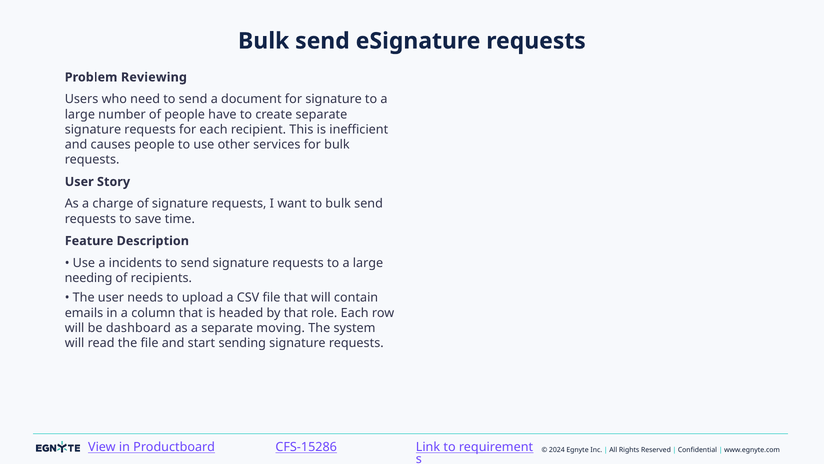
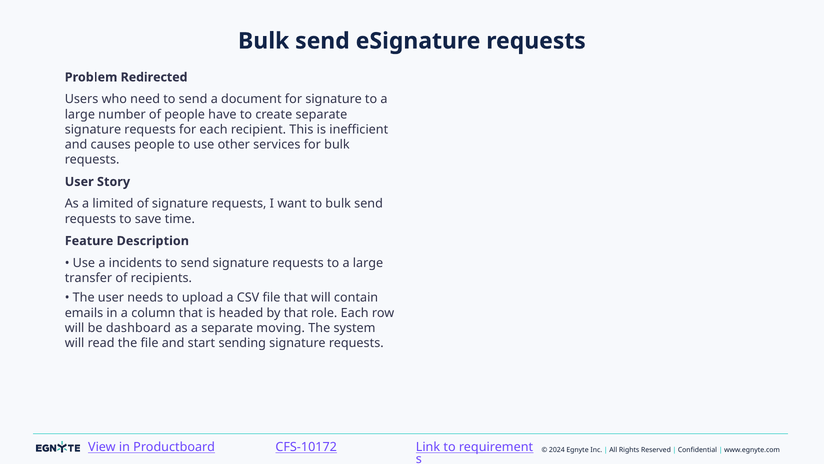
Reviewing: Reviewing -> Redirected (154, 77)
charge: charge -> limited (113, 204)
needing: needing -> transfer (88, 278)
CFS-15286: CFS-15286 -> CFS-10172 (306, 446)
